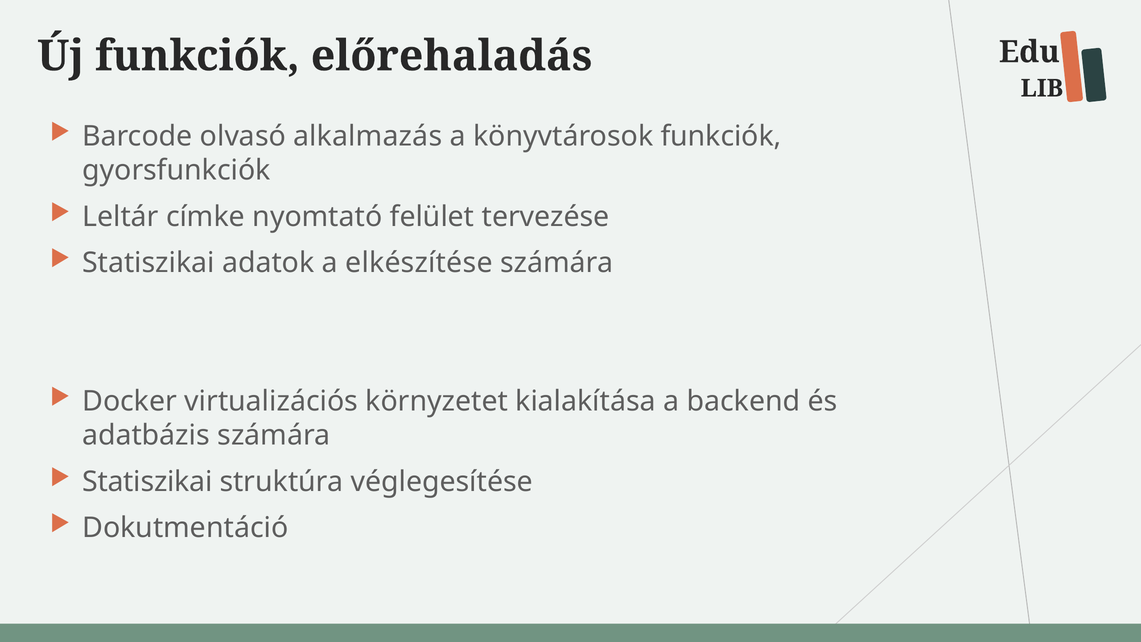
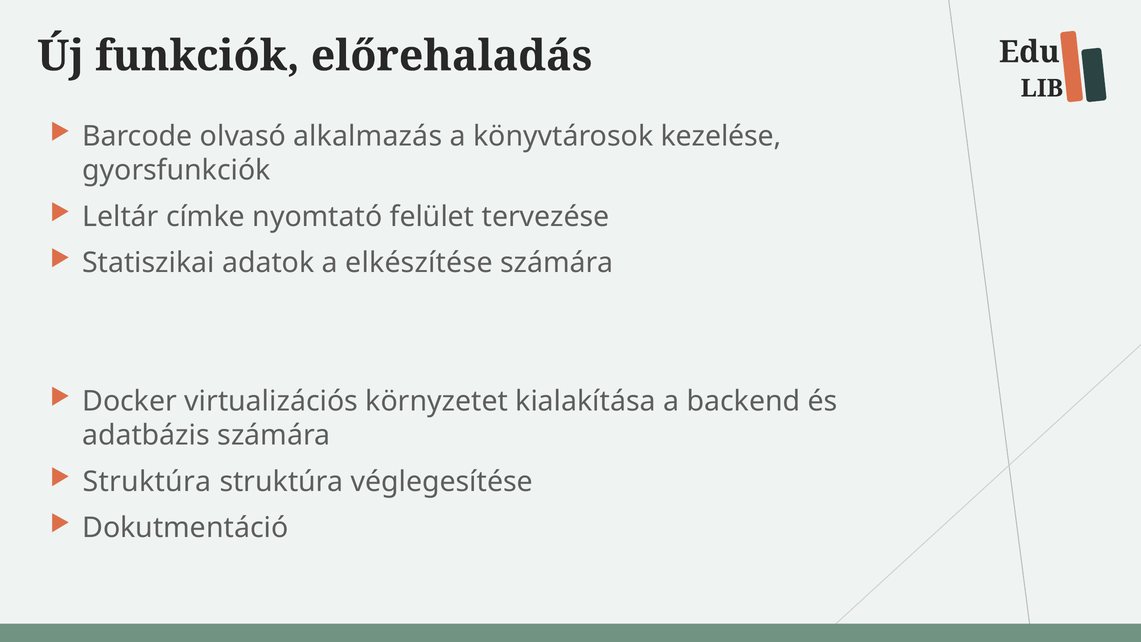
könyvtárosok funkciók: funkciók -> kezelése (721, 136)
Statiszikai: Statiszikai -> Struktúra (147, 481)
